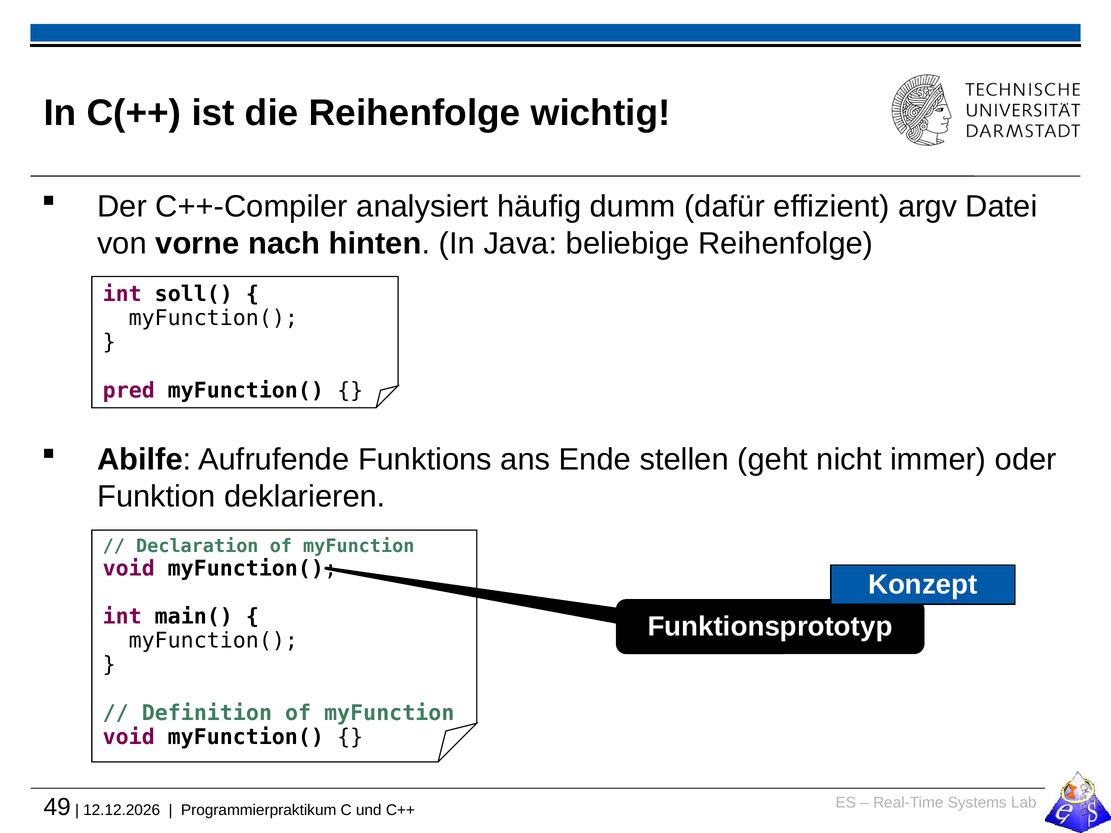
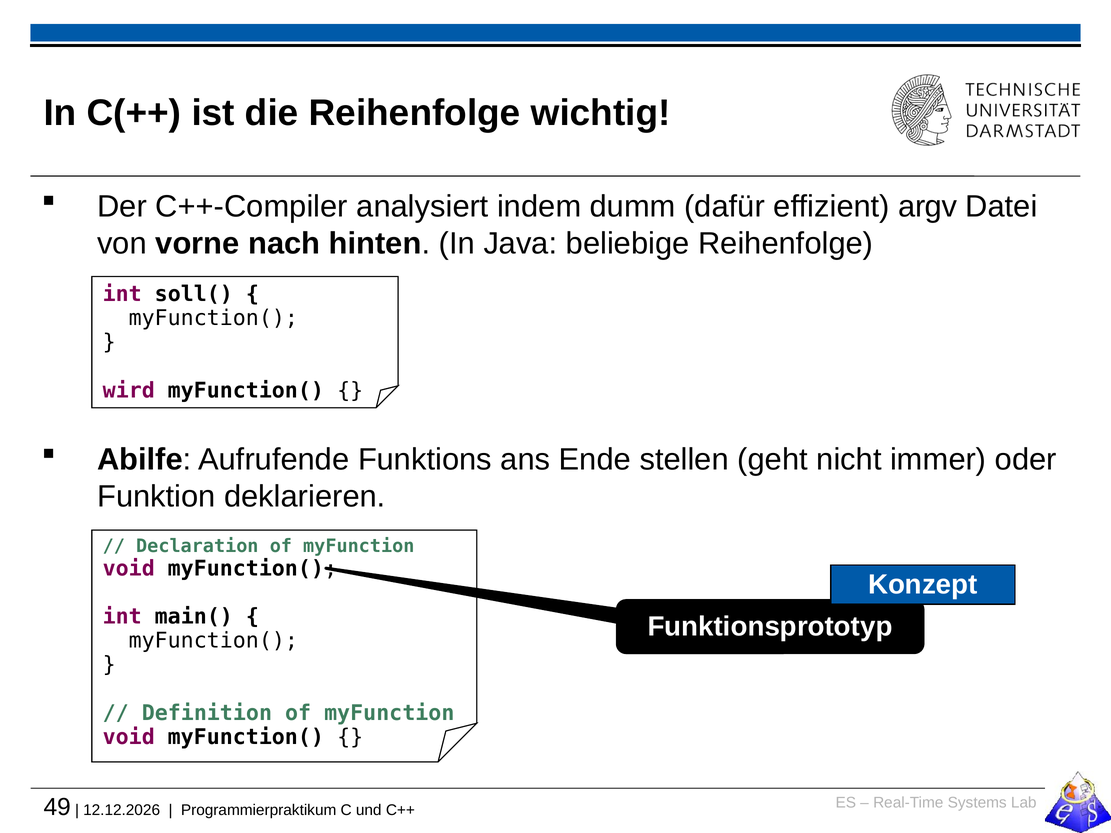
häufig: häufig -> indem (539, 207)
pred: pred -> wird (129, 391)
